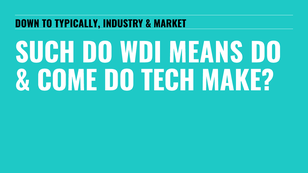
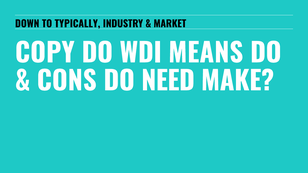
SUCH: SUCH -> COPY (45, 54)
COME: COME -> CONS (67, 82)
TECH: TECH -> NEED (168, 82)
